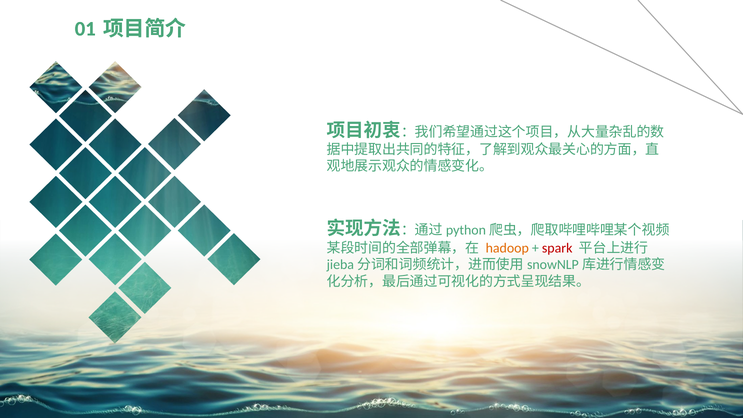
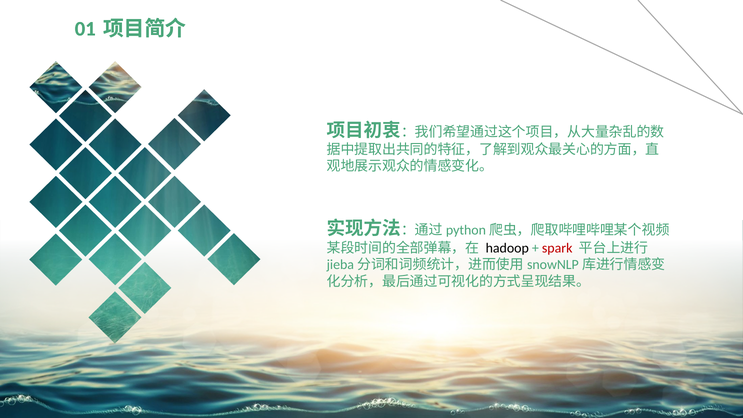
hadoop colour: orange -> black (507, 248)
